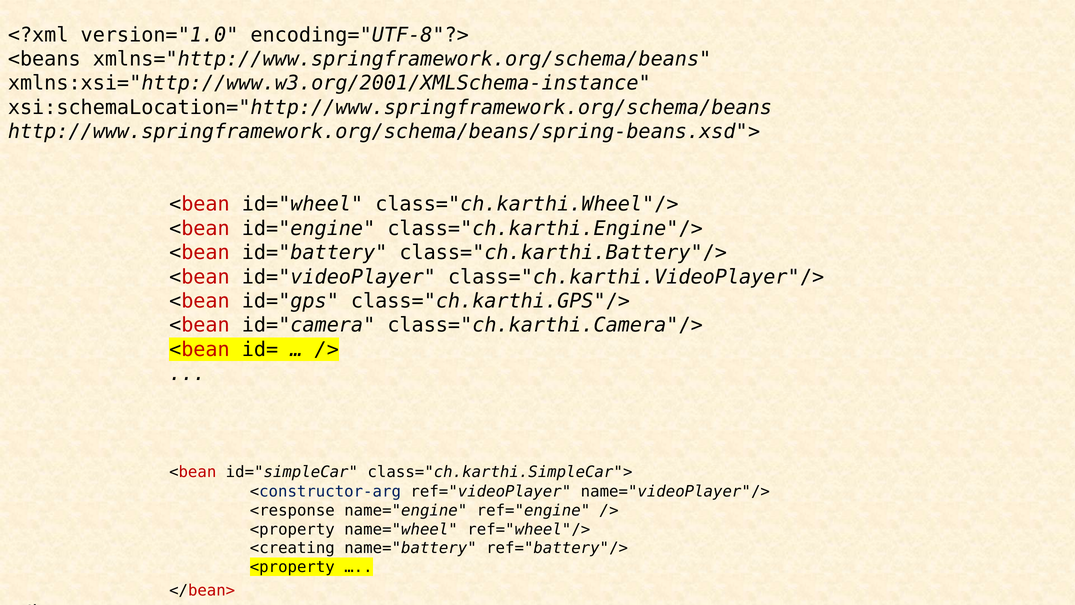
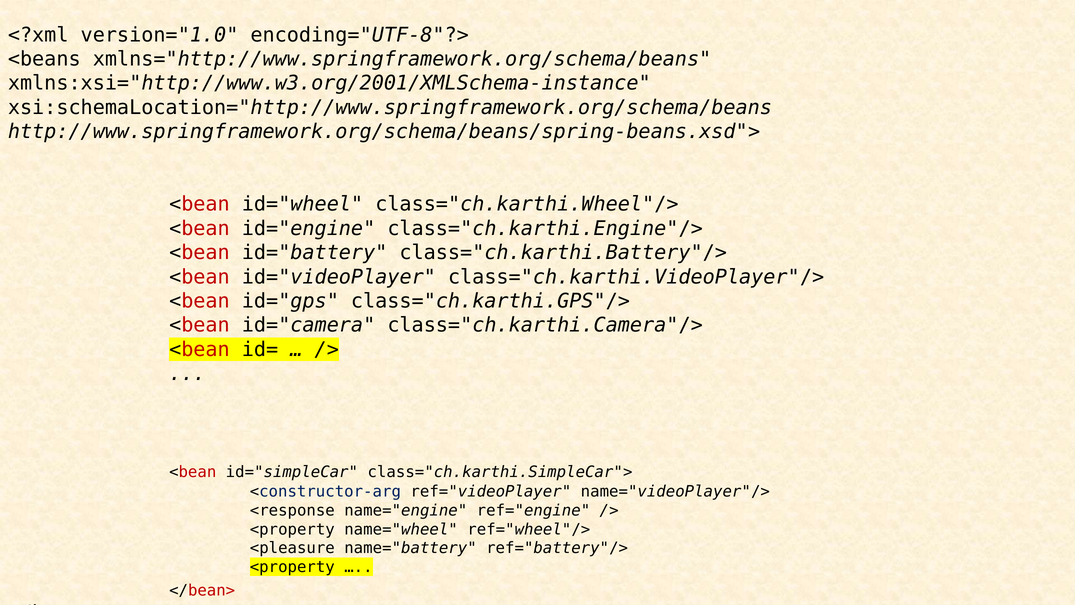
<creating: <creating -> <pleasure (292, 548)
